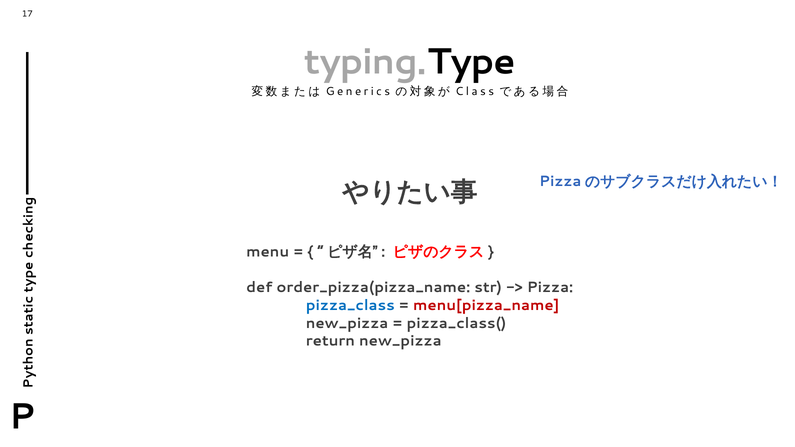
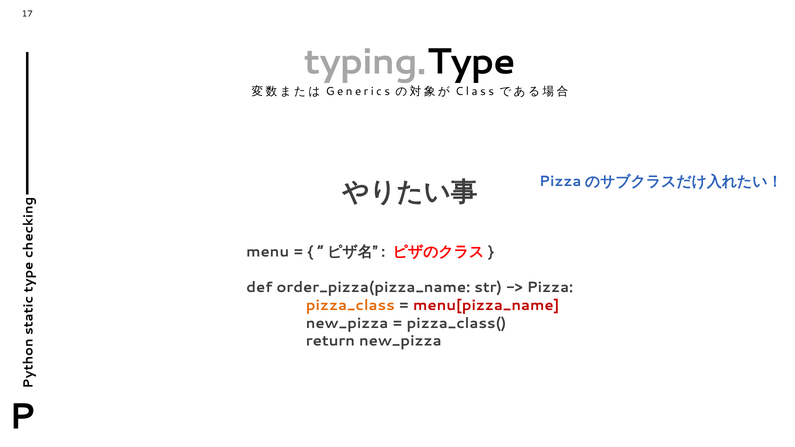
pizza_class colour: blue -> orange (350, 305)
